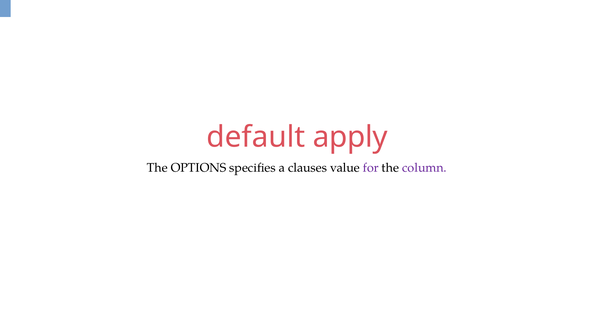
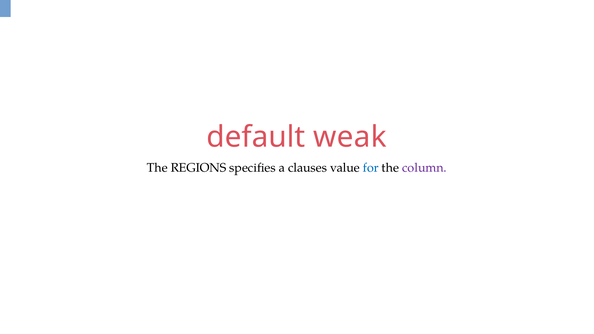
apply: apply -> weak (350, 137)
OPTIONS: OPTIONS -> REGIONS (199, 168)
for colour: purple -> blue (371, 168)
